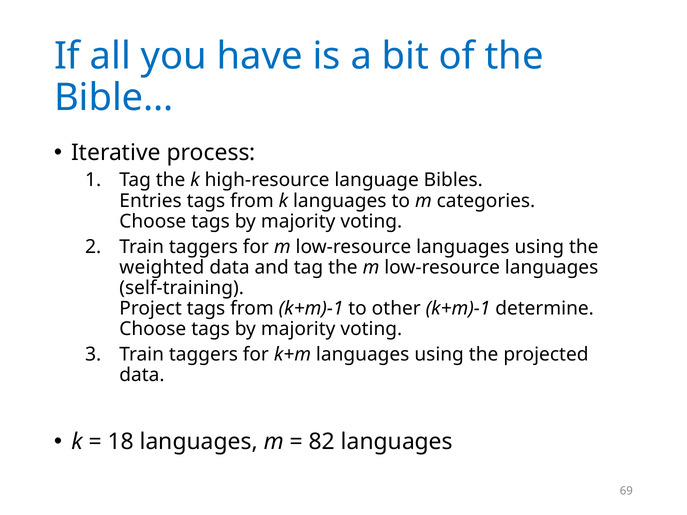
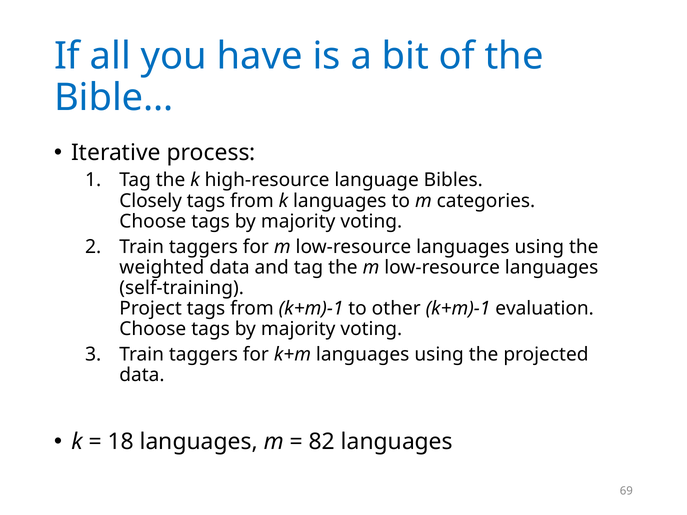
Entries: Entries -> Closely (151, 201)
determine: determine -> evaluation (545, 309)
